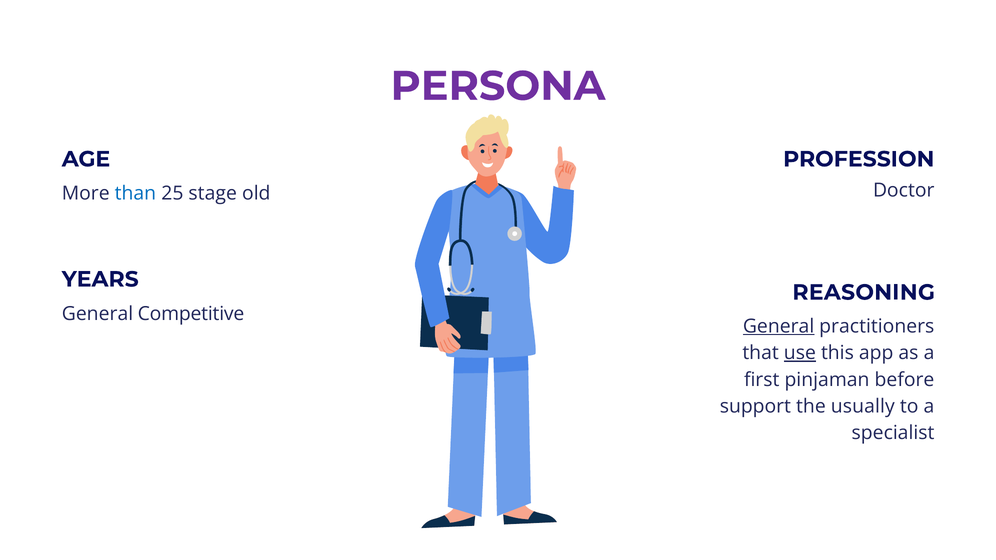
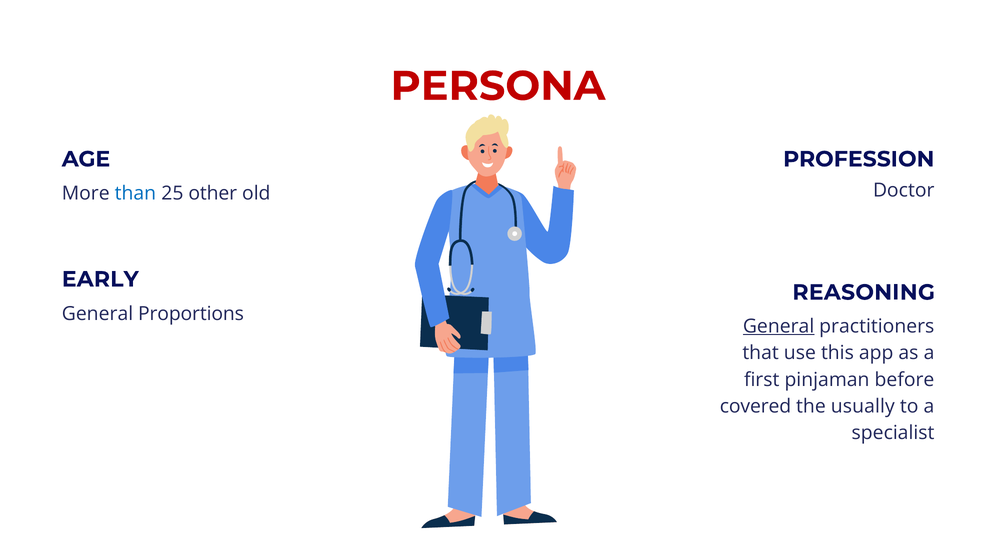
PERSONA colour: purple -> red (498, 86)
stage: stage -> other (213, 194)
YEARS: YEARS -> EARLY (100, 279)
Competitive: Competitive -> Proportions (191, 314)
use underline: present -> none (800, 353)
support: support -> covered (755, 407)
